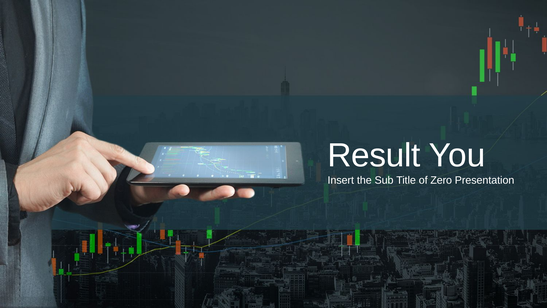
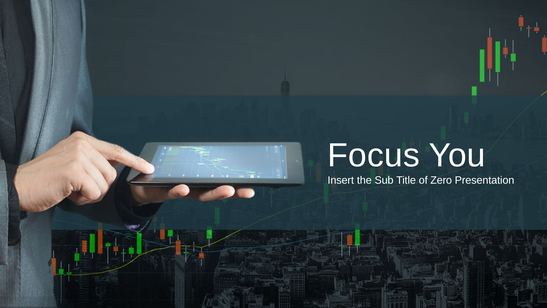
Result: Result -> Focus (374, 155)
